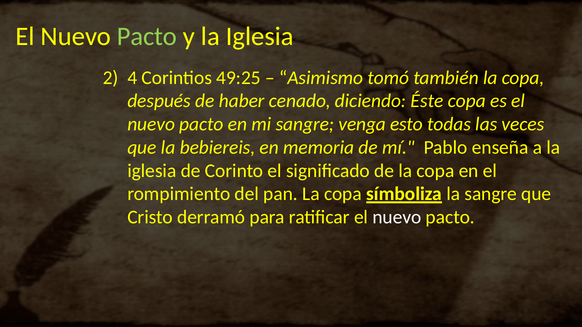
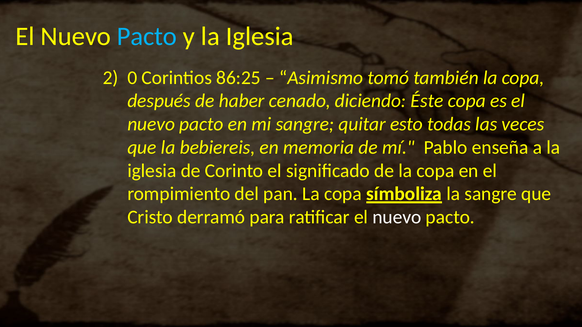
Pacto colour: light green -> light blue (147, 36)
4: 4 -> 0 (132, 78)
49:25: 49:25 -> 86:25 (239, 78)
venga: venga -> quitar (362, 124)
